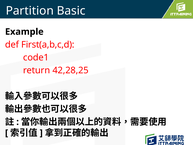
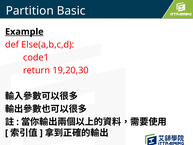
Example underline: none -> present (24, 32)
First(a,b,c,d: First(a,b,c,d -> Else(a,b,c,d (48, 45)
42,28,25: 42,28,25 -> 19,20,30 (71, 70)
